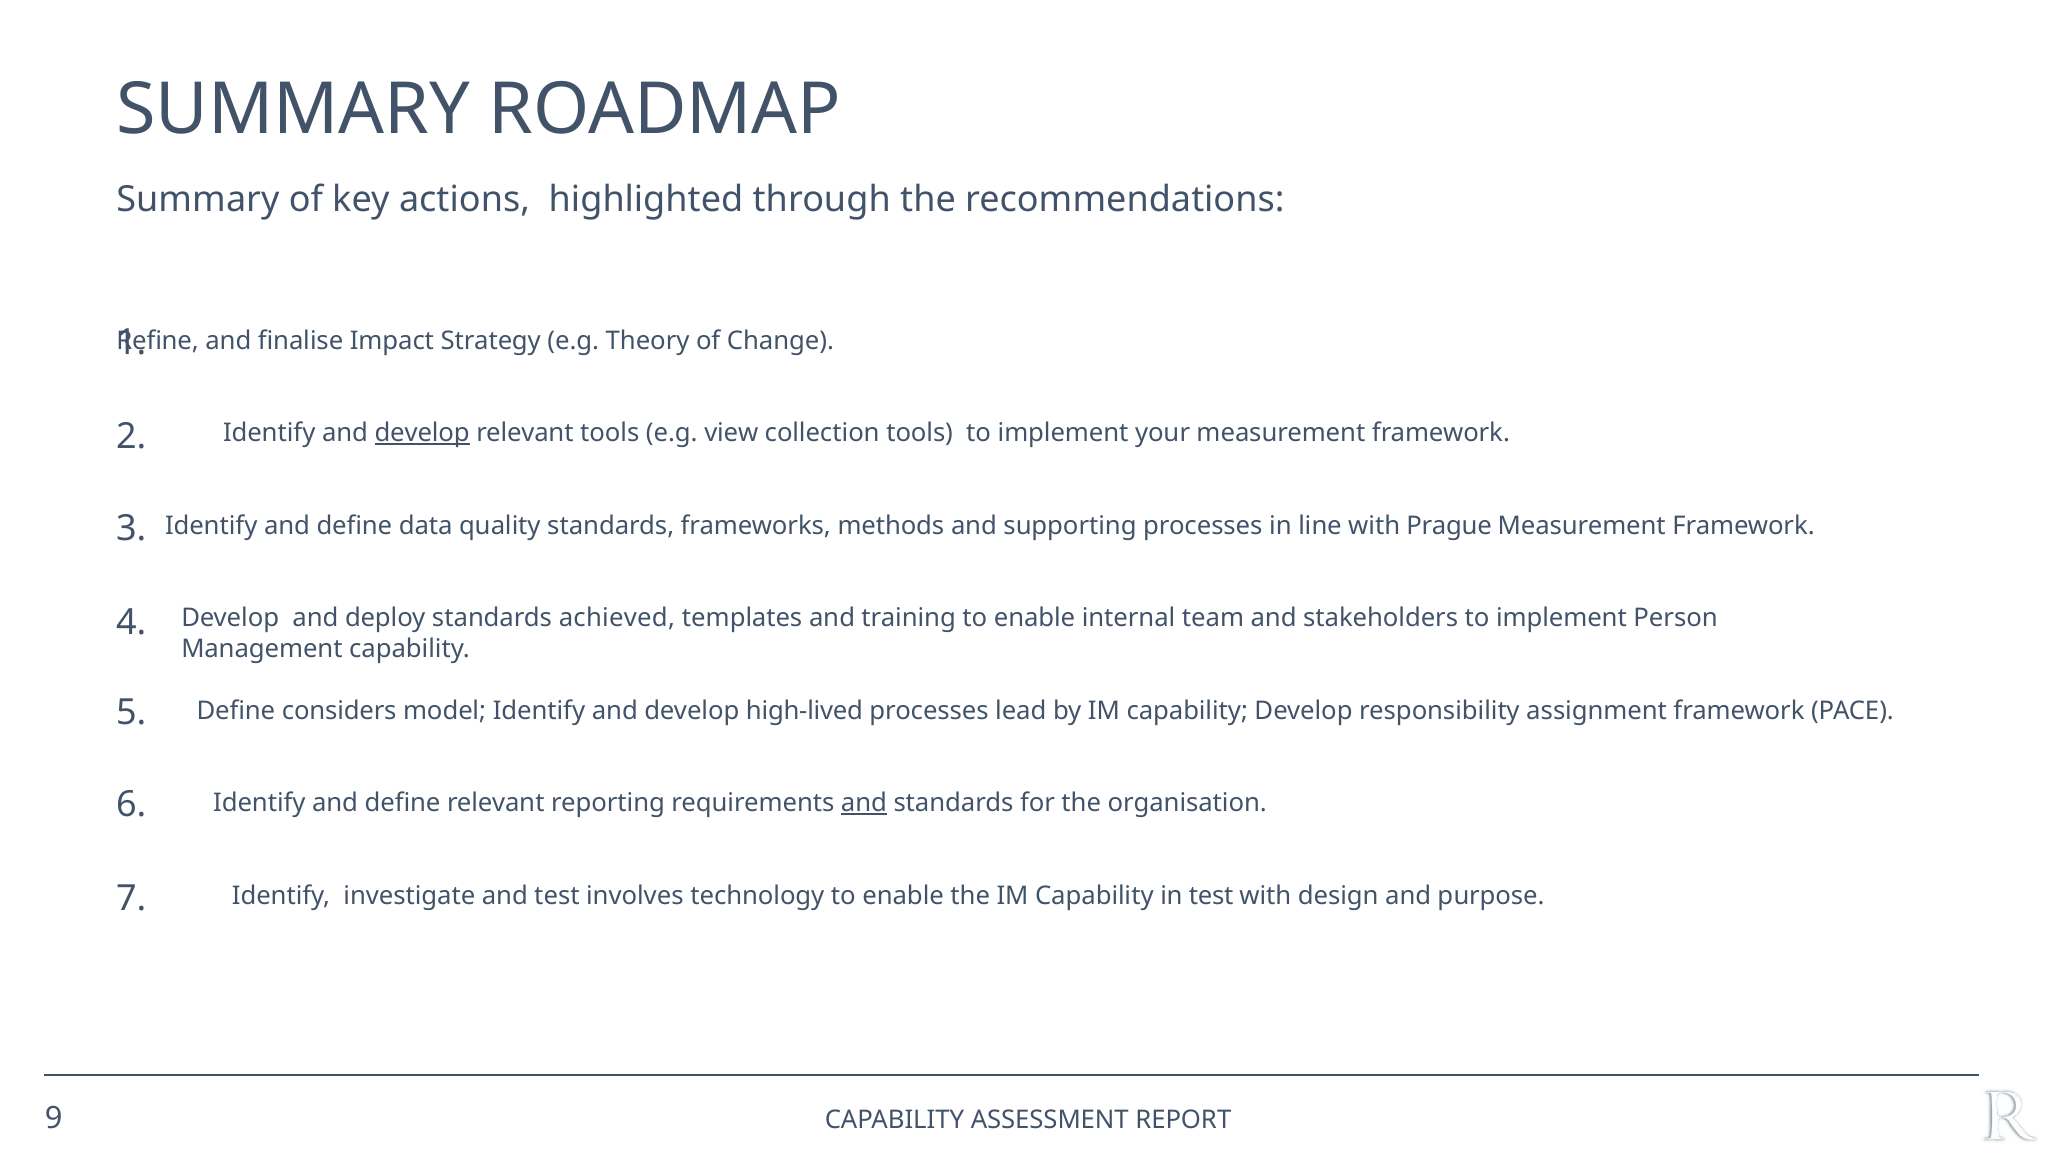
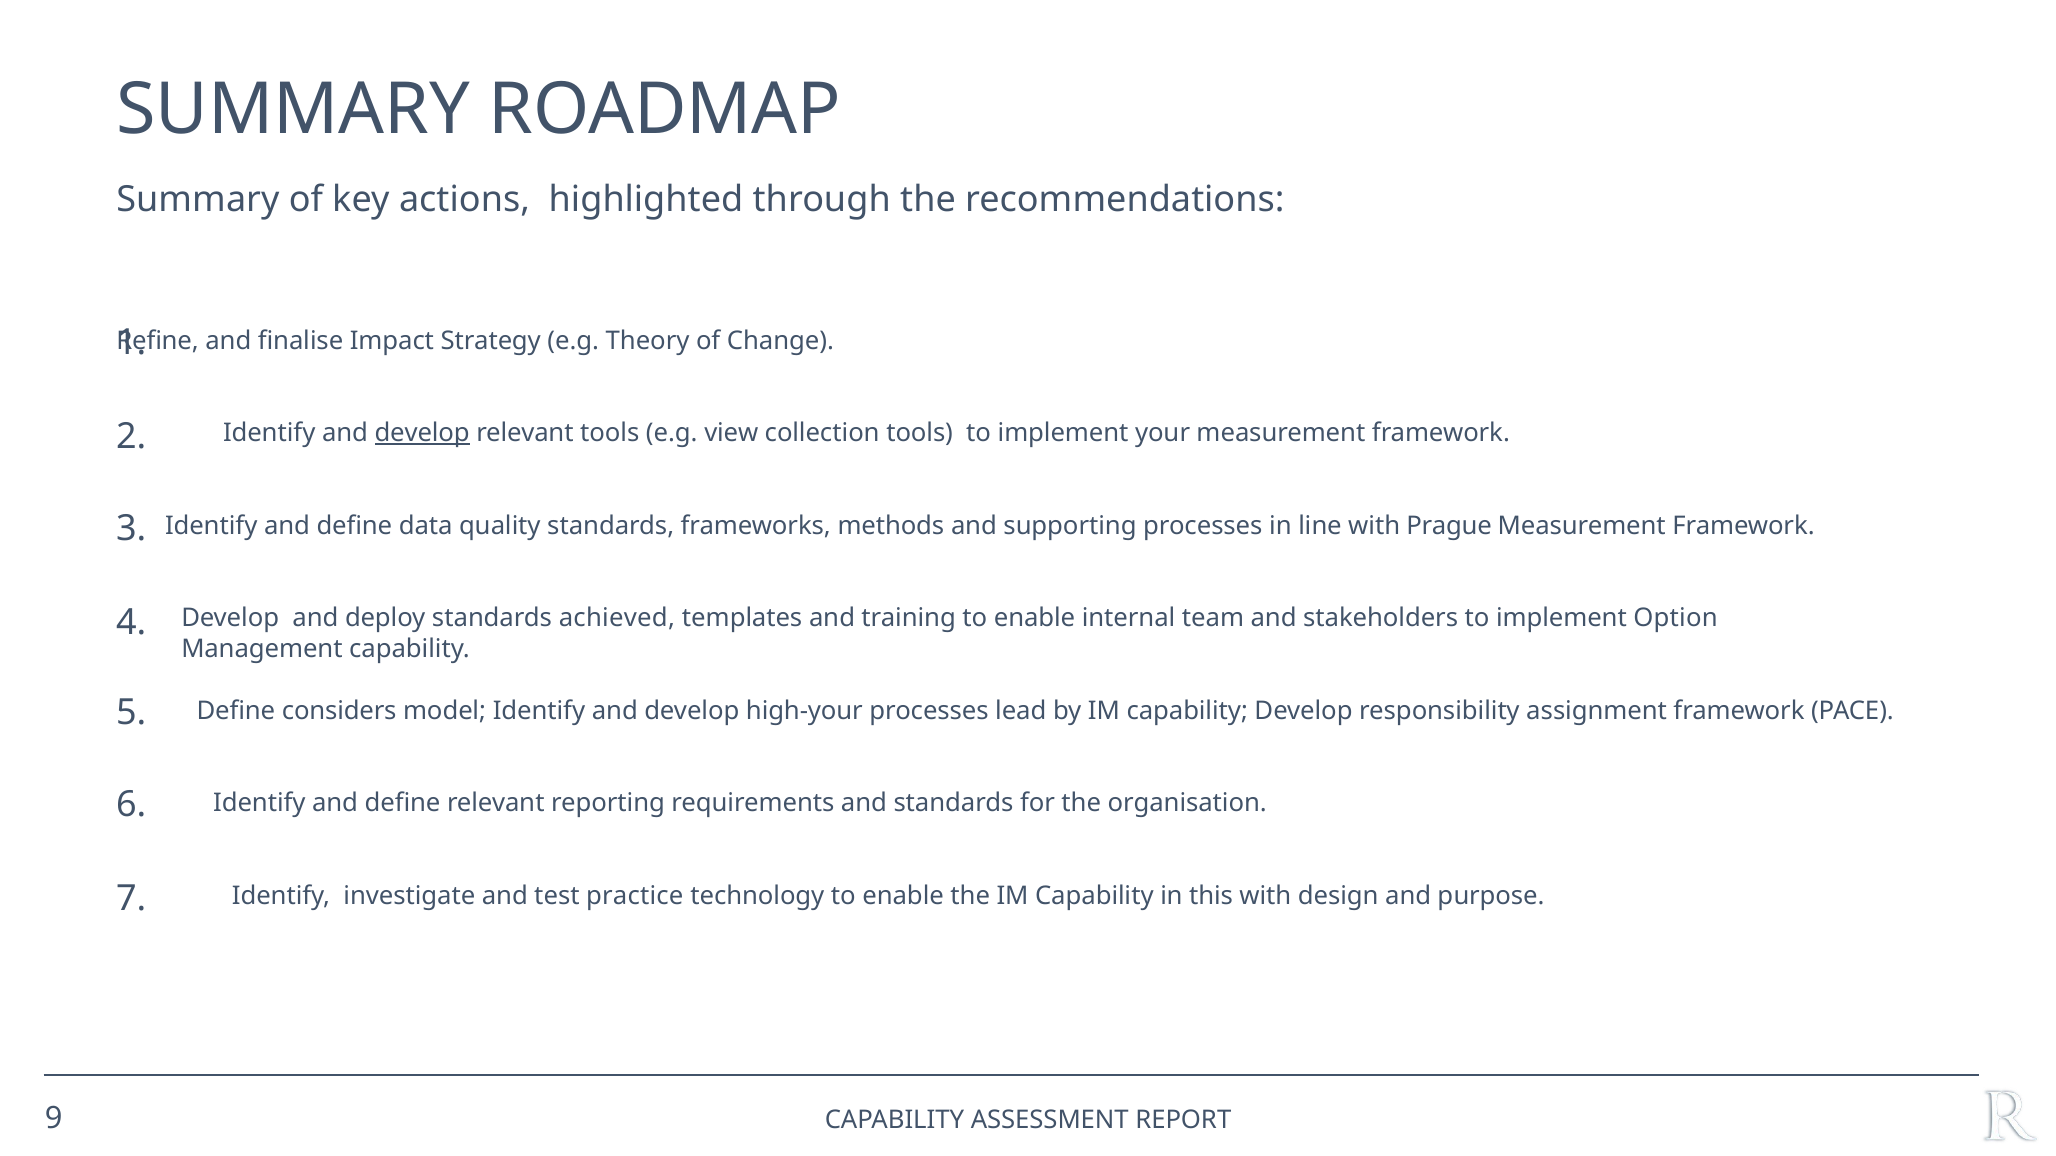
Person: Person -> Option (1676, 618)
high-lived: high-lived -> high-your (804, 711)
and underline: present -> none (864, 803)
involves: involves -> practice (635, 896)
in test: test -> this (1211, 896)
